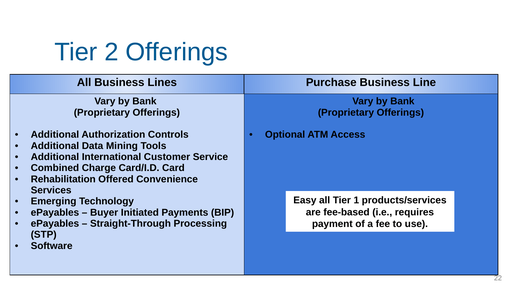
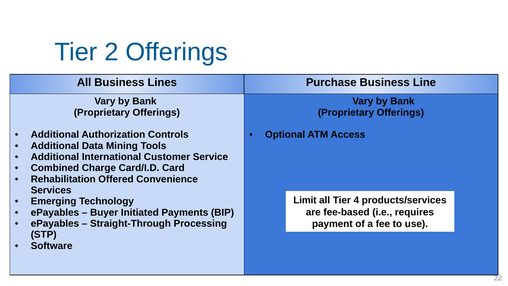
Easy: Easy -> Limit (305, 200)
1: 1 -> 4 (356, 200)
